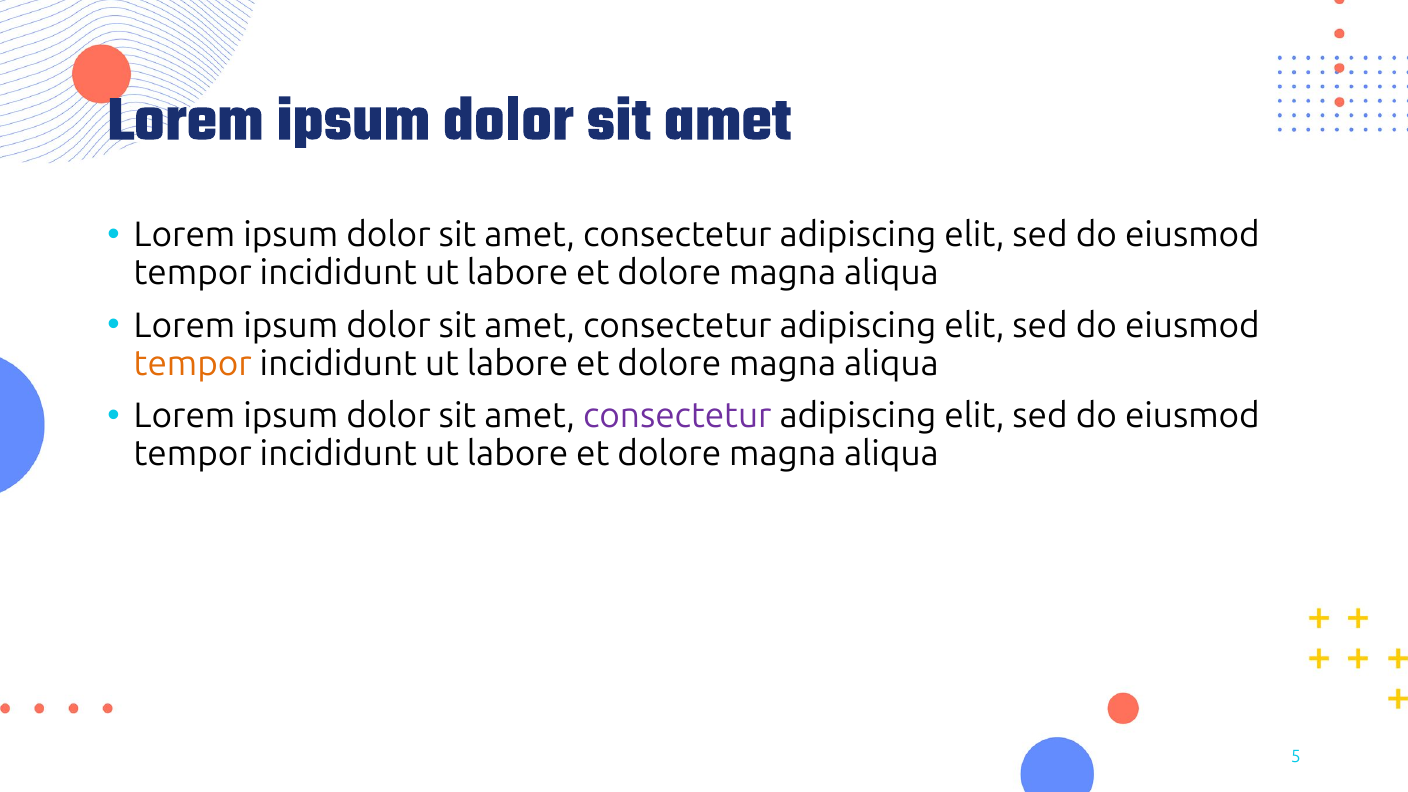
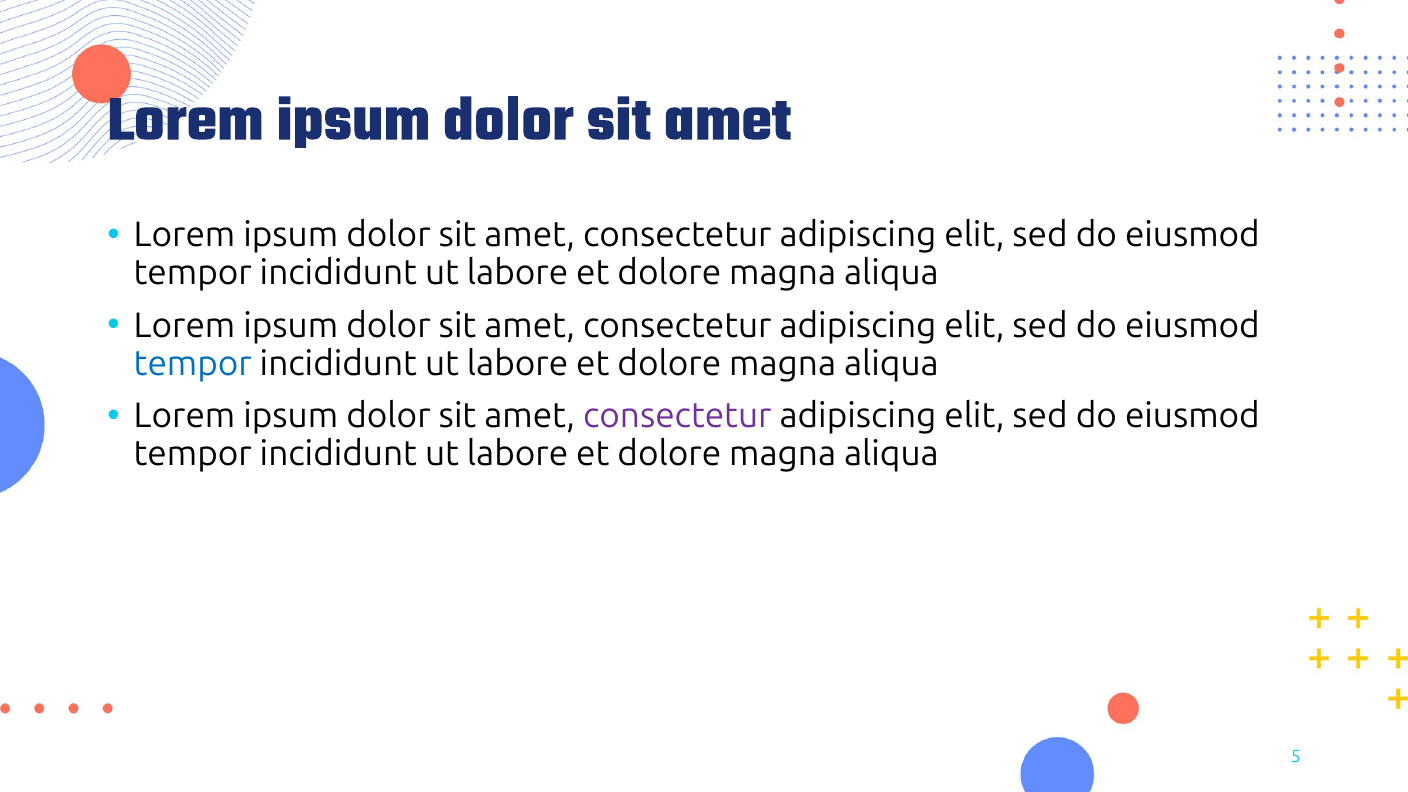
tempor colour: orange -> blue (193, 364)
